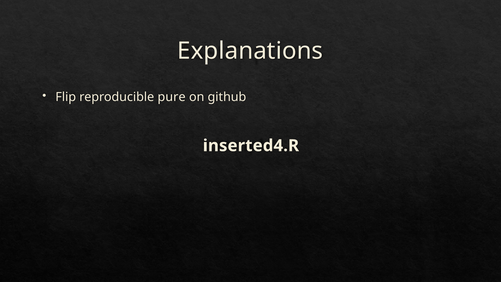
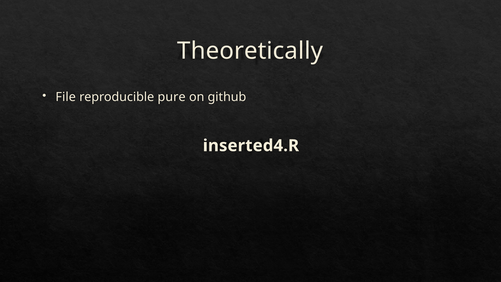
Explanations: Explanations -> Theoretically (250, 51)
Flip: Flip -> File (66, 97)
